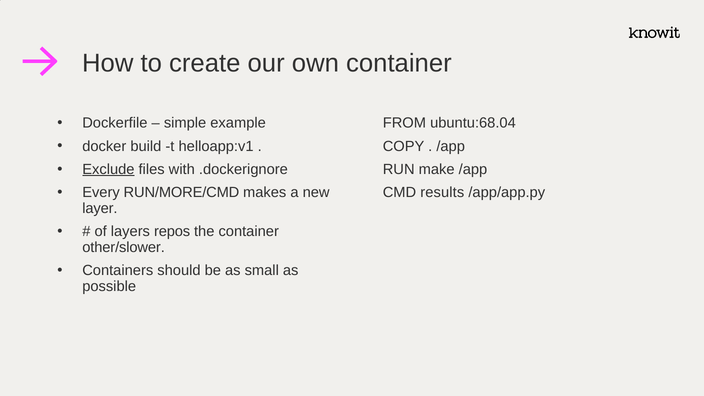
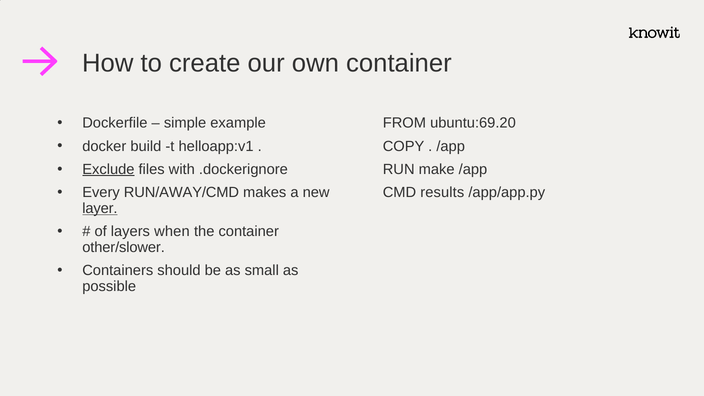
ubuntu:68.04: ubuntu:68.04 -> ubuntu:69.20 (473, 123)
RUN/MORE/CMD: RUN/MORE/CMD -> RUN/AWAY/CMD (181, 193)
layer underline: none -> present (100, 208)
repos: repos -> when (172, 232)
